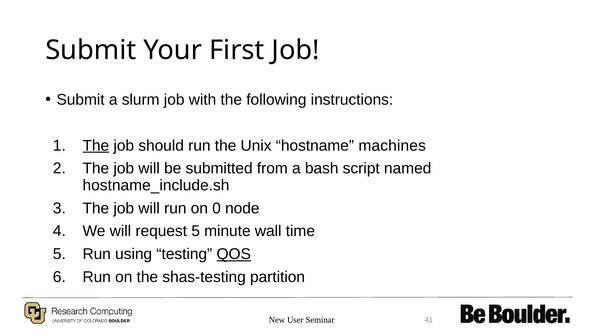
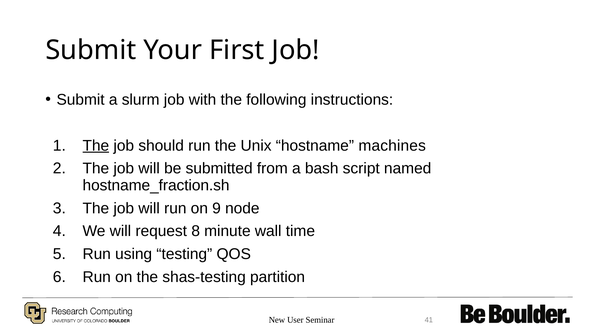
hostname_include.sh: hostname_include.sh -> hostname_fraction.sh (156, 185)
0: 0 -> 9 (216, 208)
request 5: 5 -> 8 (196, 231)
QOS underline: present -> none (234, 254)
